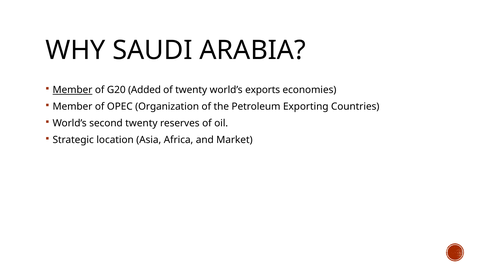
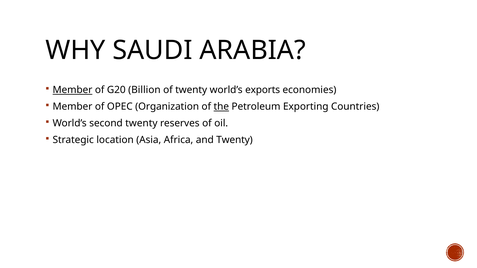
Added: Added -> Billion (144, 90)
the underline: none -> present (221, 107)
and Market: Market -> Twenty (235, 140)
